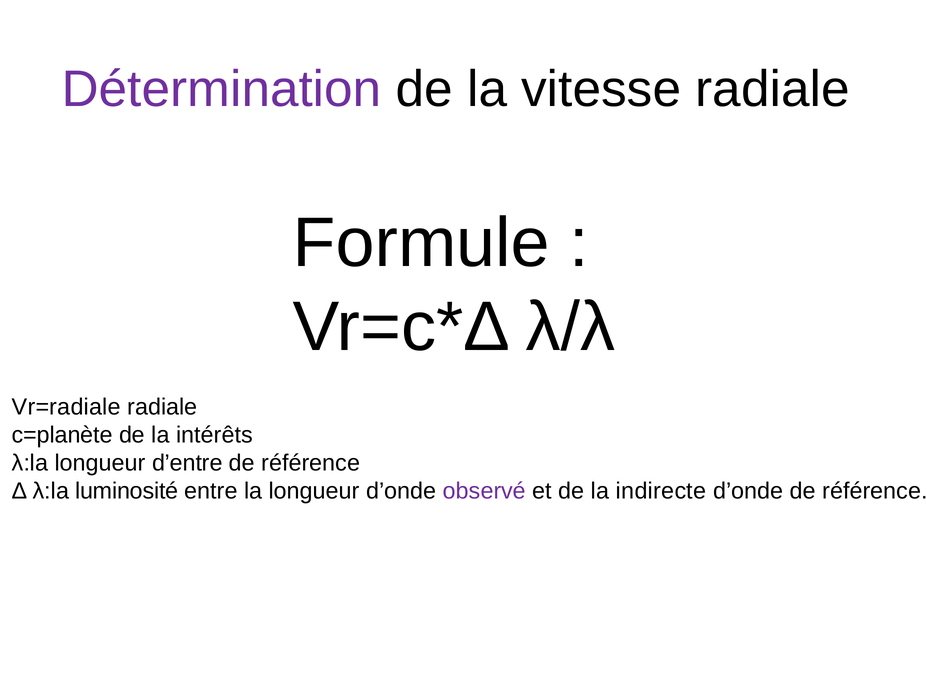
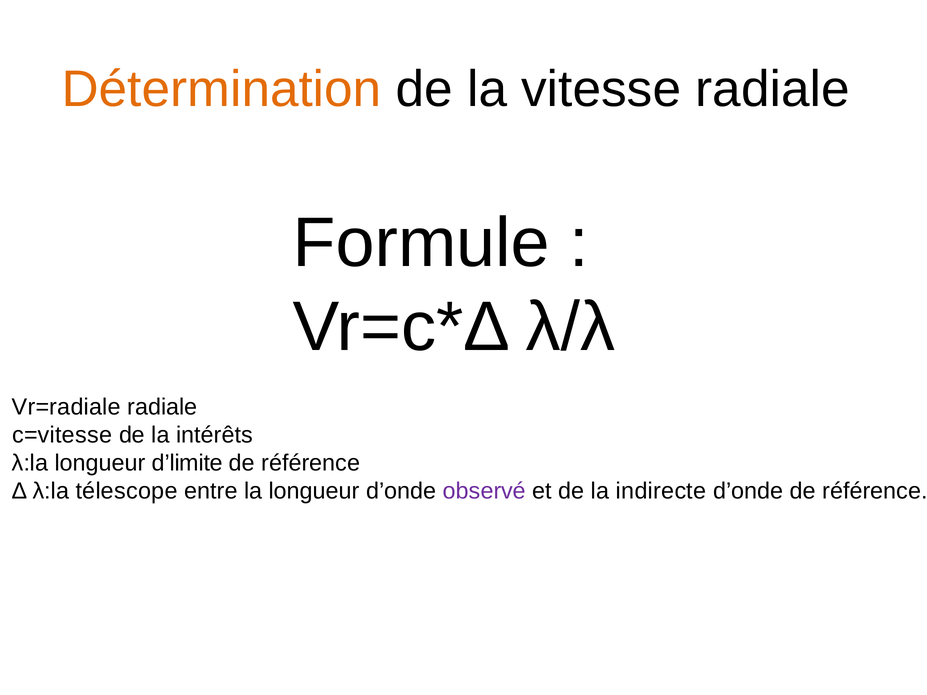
Détermination colour: purple -> orange (222, 89)
c=planète: c=planète -> c=vitesse (62, 435)
d’entre: d’entre -> d’limite (187, 463)
luminosité: luminosité -> télescope (127, 491)
